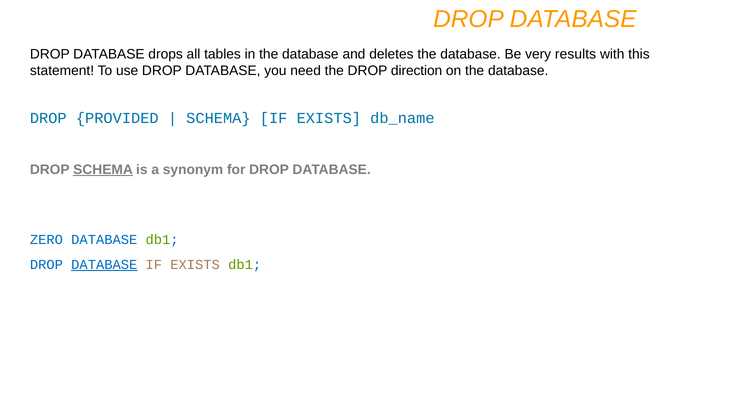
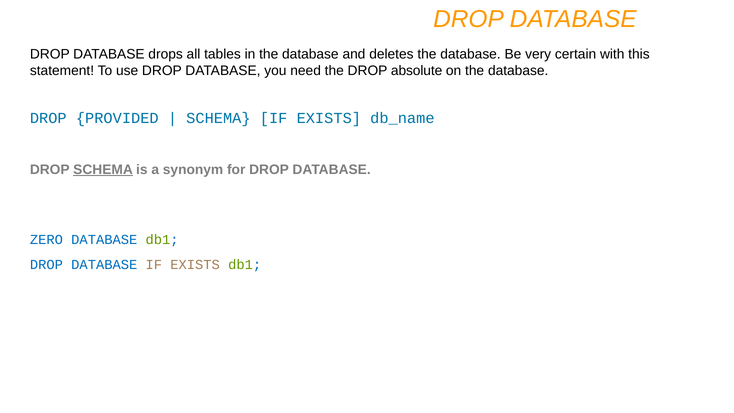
results: results -> certain (576, 54)
direction: direction -> absolute (417, 71)
DATABASE underline: present -> none (104, 264)
